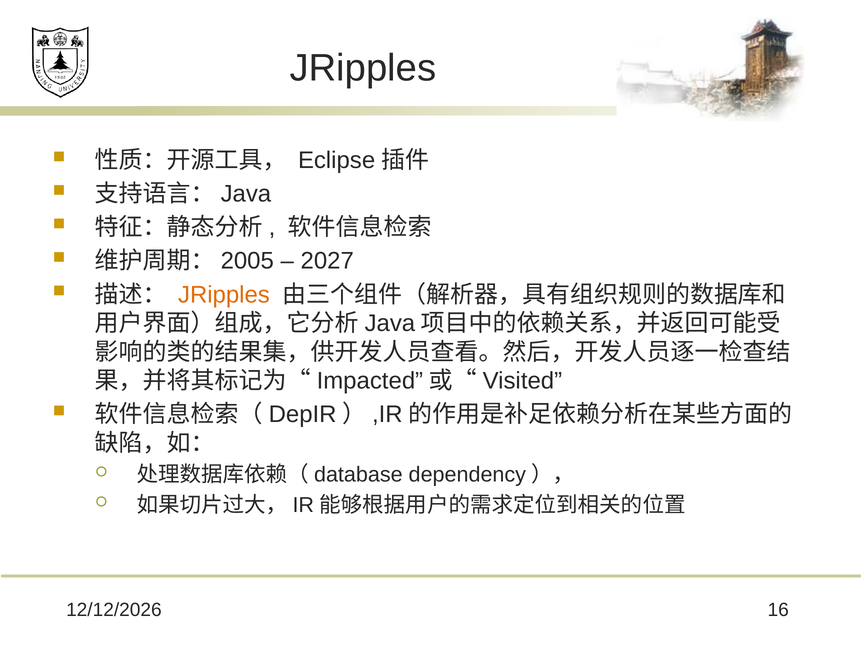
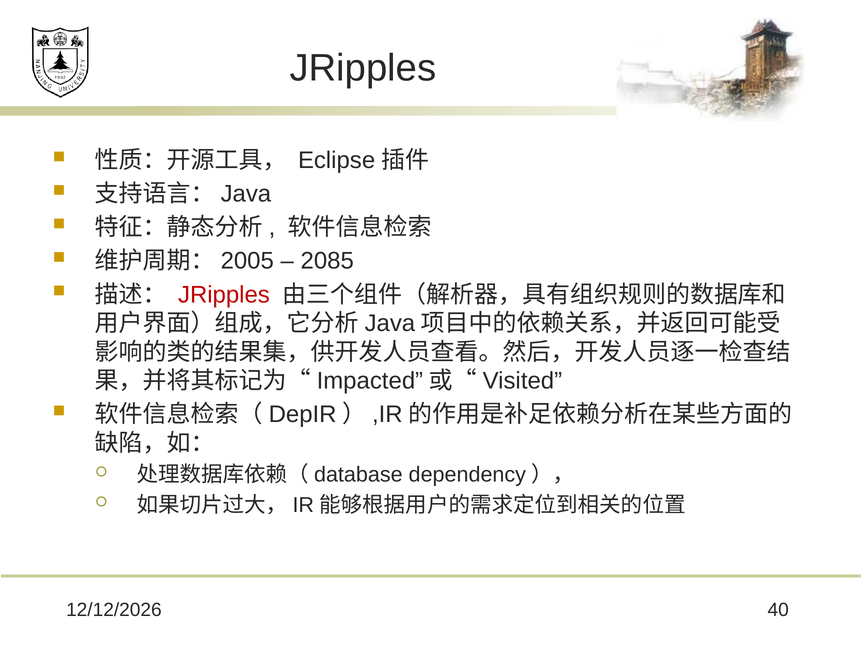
2027: 2027 -> 2085 (327, 261)
JRipples colour: orange -> red (224, 294)
16: 16 -> 40 (778, 610)
